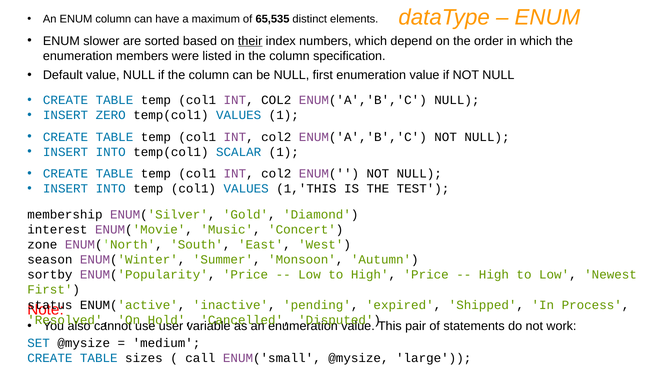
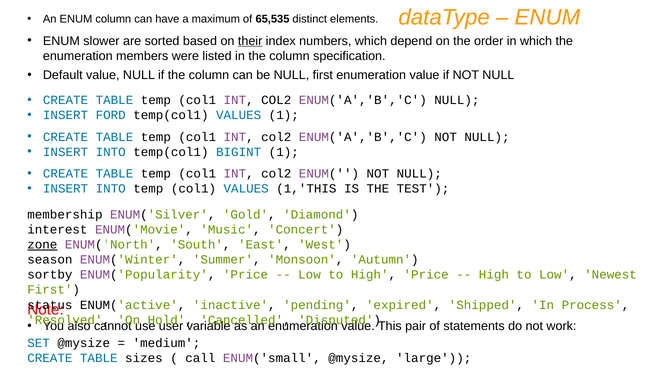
ZERO: ZERO -> FORD (111, 115)
SCALAR: SCALAR -> BIGINT (239, 152)
zone underline: none -> present (42, 245)
